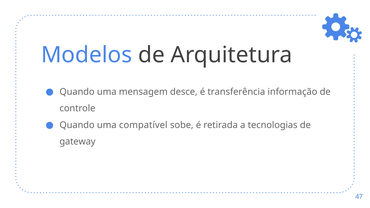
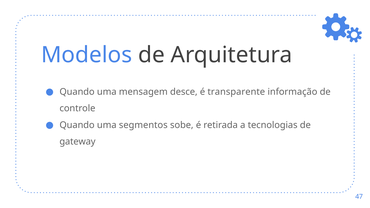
transferência: transferência -> transparente (236, 92)
compatível: compatível -> segmentos (143, 125)
